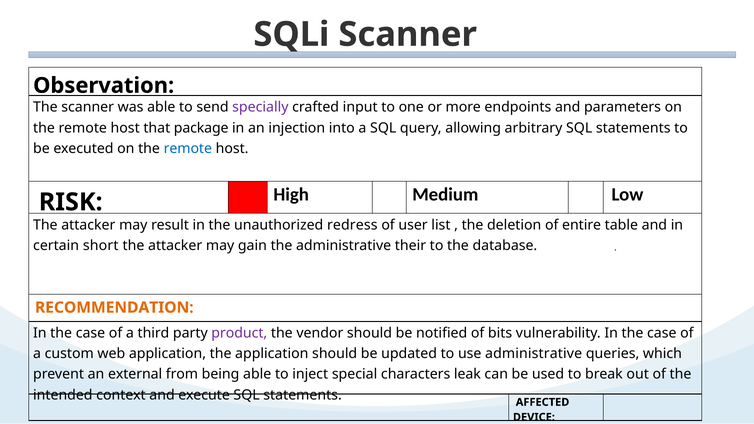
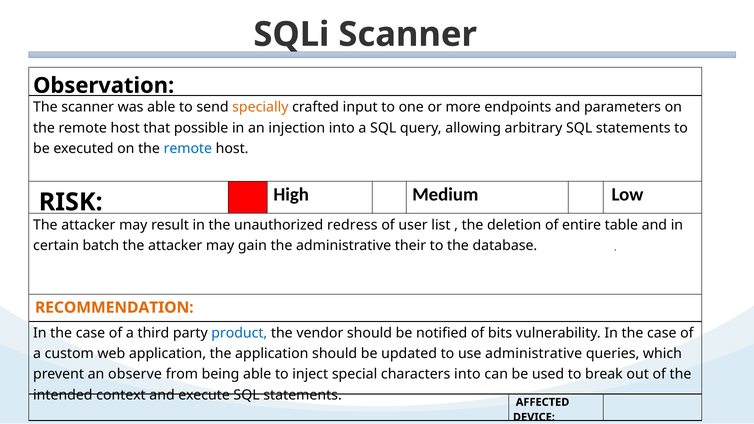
specially colour: purple -> orange (260, 107)
package: package -> possible (201, 128)
short: short -> batch (101, 246)
product colour: purple -> blue (239, 333)
external: external -> observe (135, 374)
characters leak: leak -> into (467, 374)
